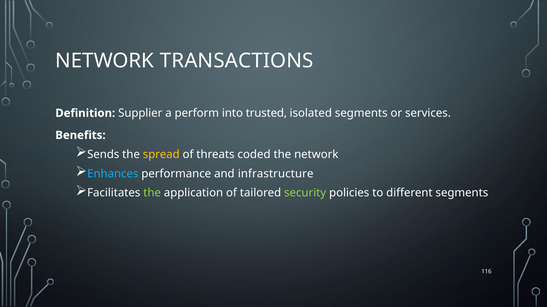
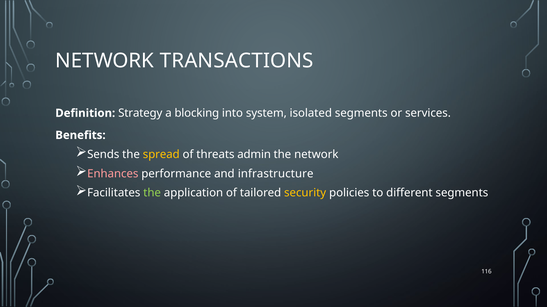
Supplier: Supplier -> Strategy (140, 113)
perform: perform -> blocking (197, 113)
trusted: trusted -> system (266, 113)
coded: coded -> admin (254, 155)
Enhances colour: light blue -> pink (113, 174)
security colour: light green -> yellow (305, 193)
